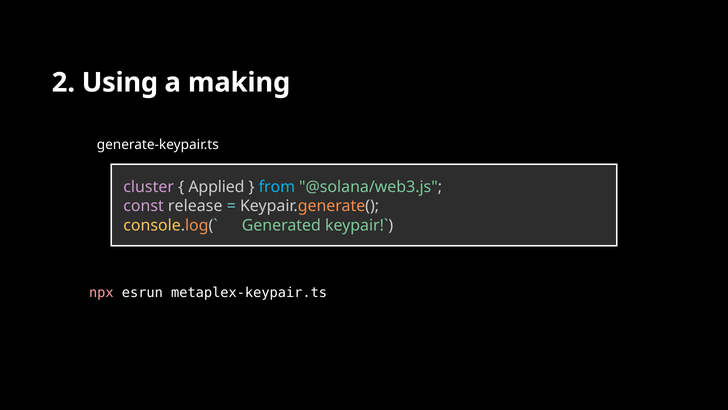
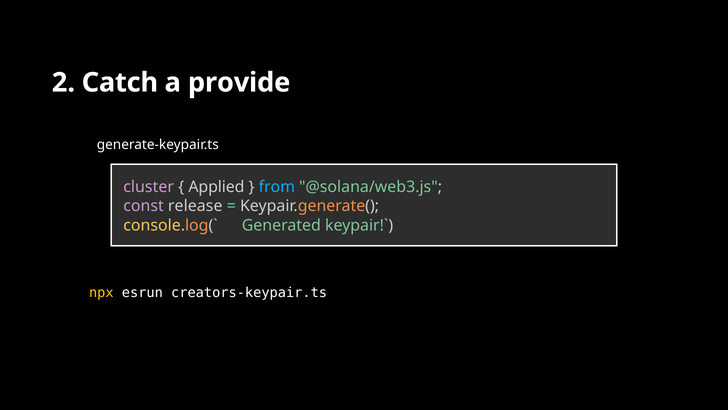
Using: Using -> Catch (120, 82)
making: making -> provide (239, 82)
npx colour: pink -> yellow (101, 292)
metaplex-keypair.ts: metaplex-keypair.ts -> creators-keypair.ts (249, 292)
